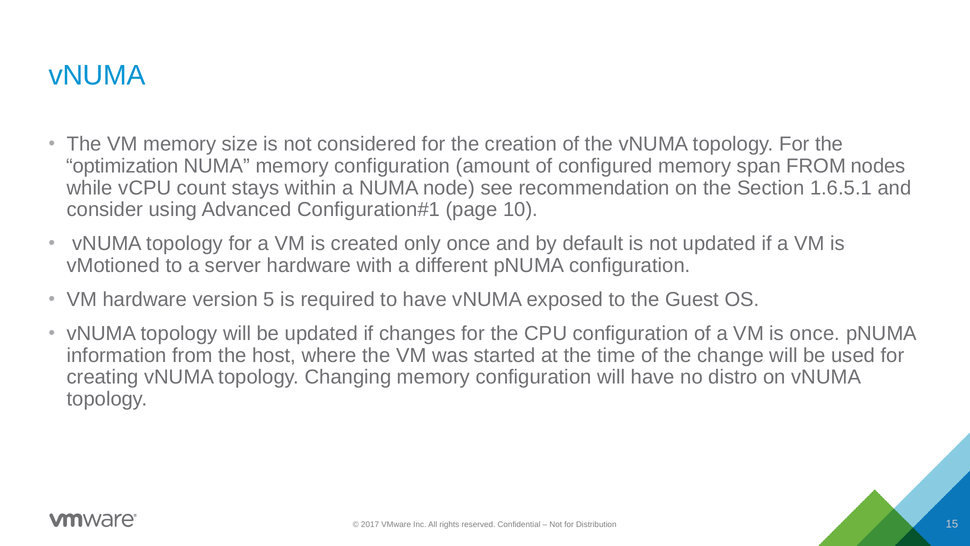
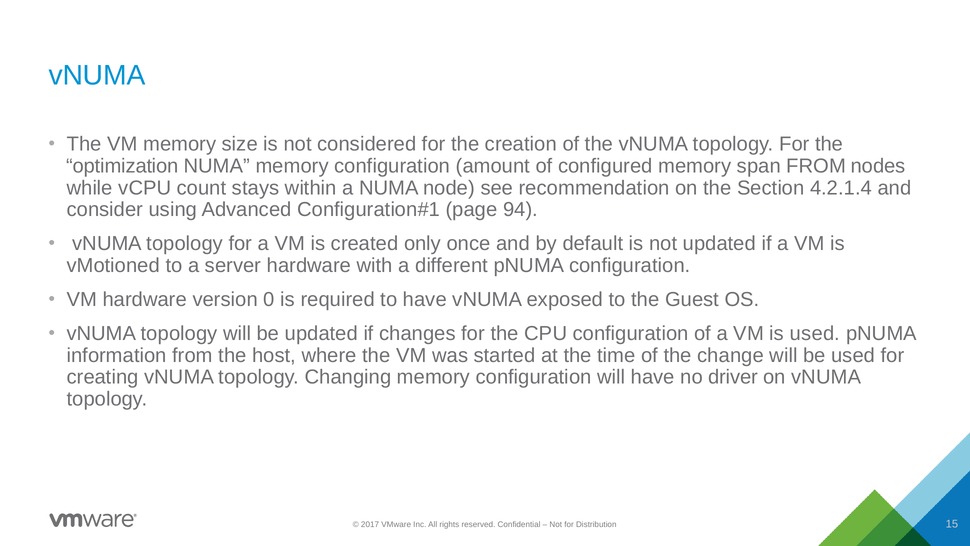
1.6.5.1: 1.6.5.1 -> 4.2.1.4 (841, 188)
10: 10 -> 94 (520, 210)
5: 5 -> 0 (269, 299)
is once: once -> used (815, 333)
distro: distro -> driver (733, 377)
